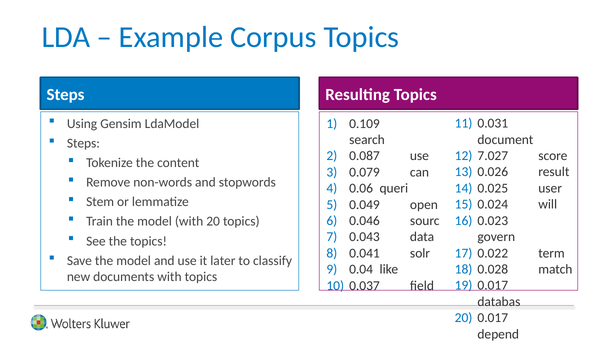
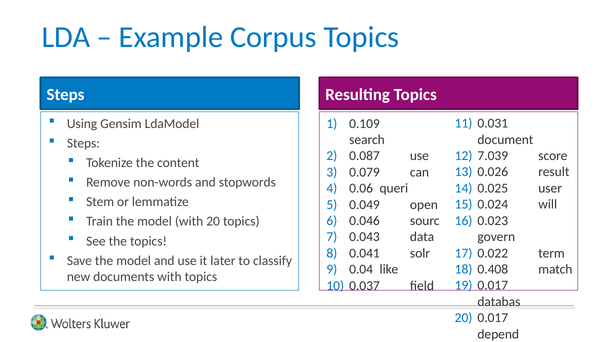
7.027: 7.027 -> 7.039 (493, 156)
0.028: 0.028 -> 0.408 (493, 269)
